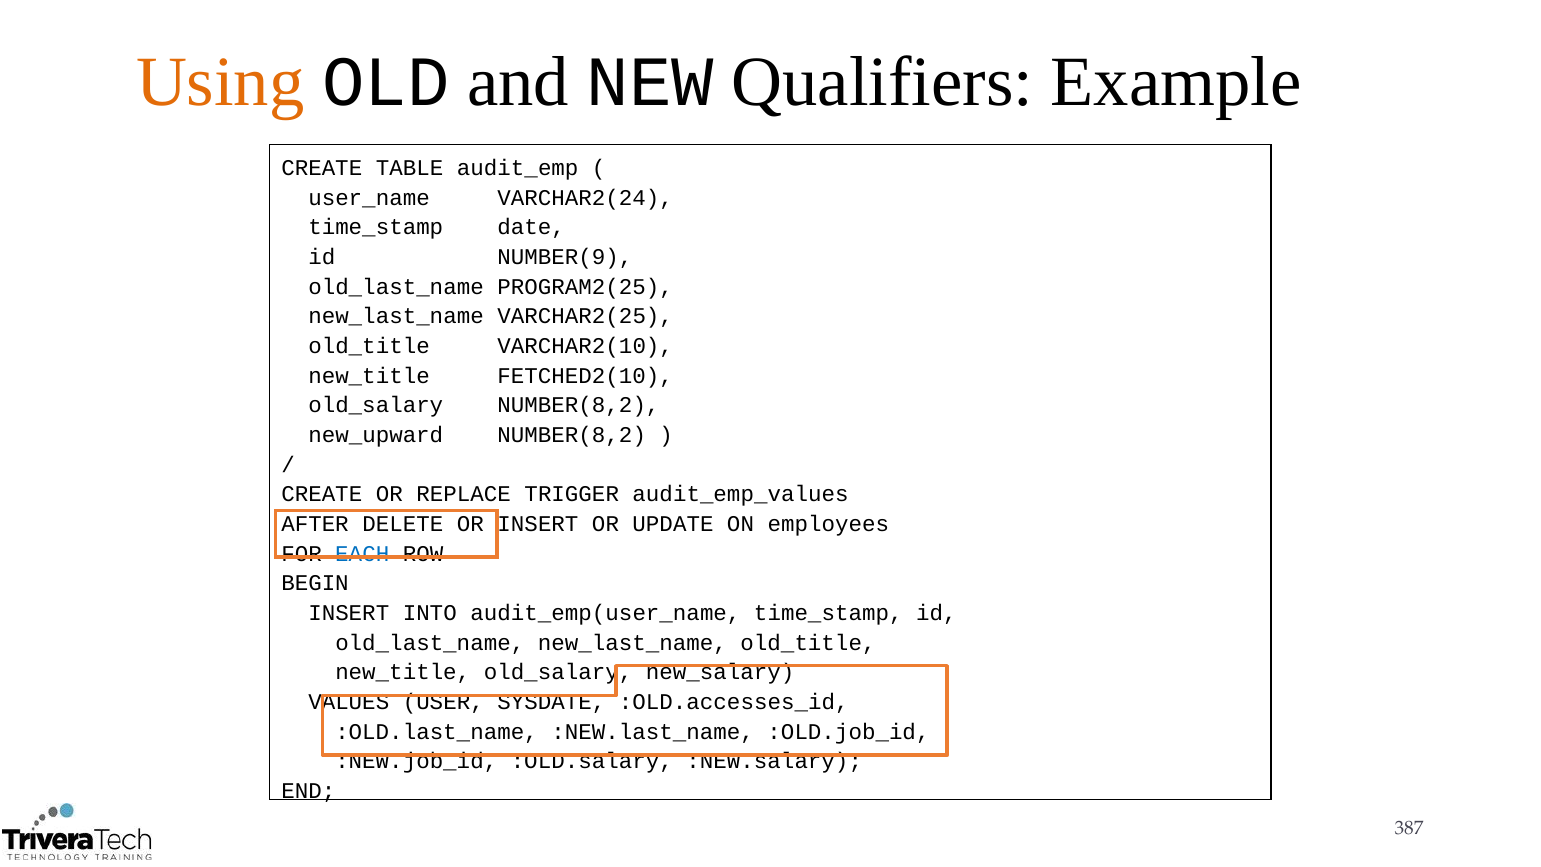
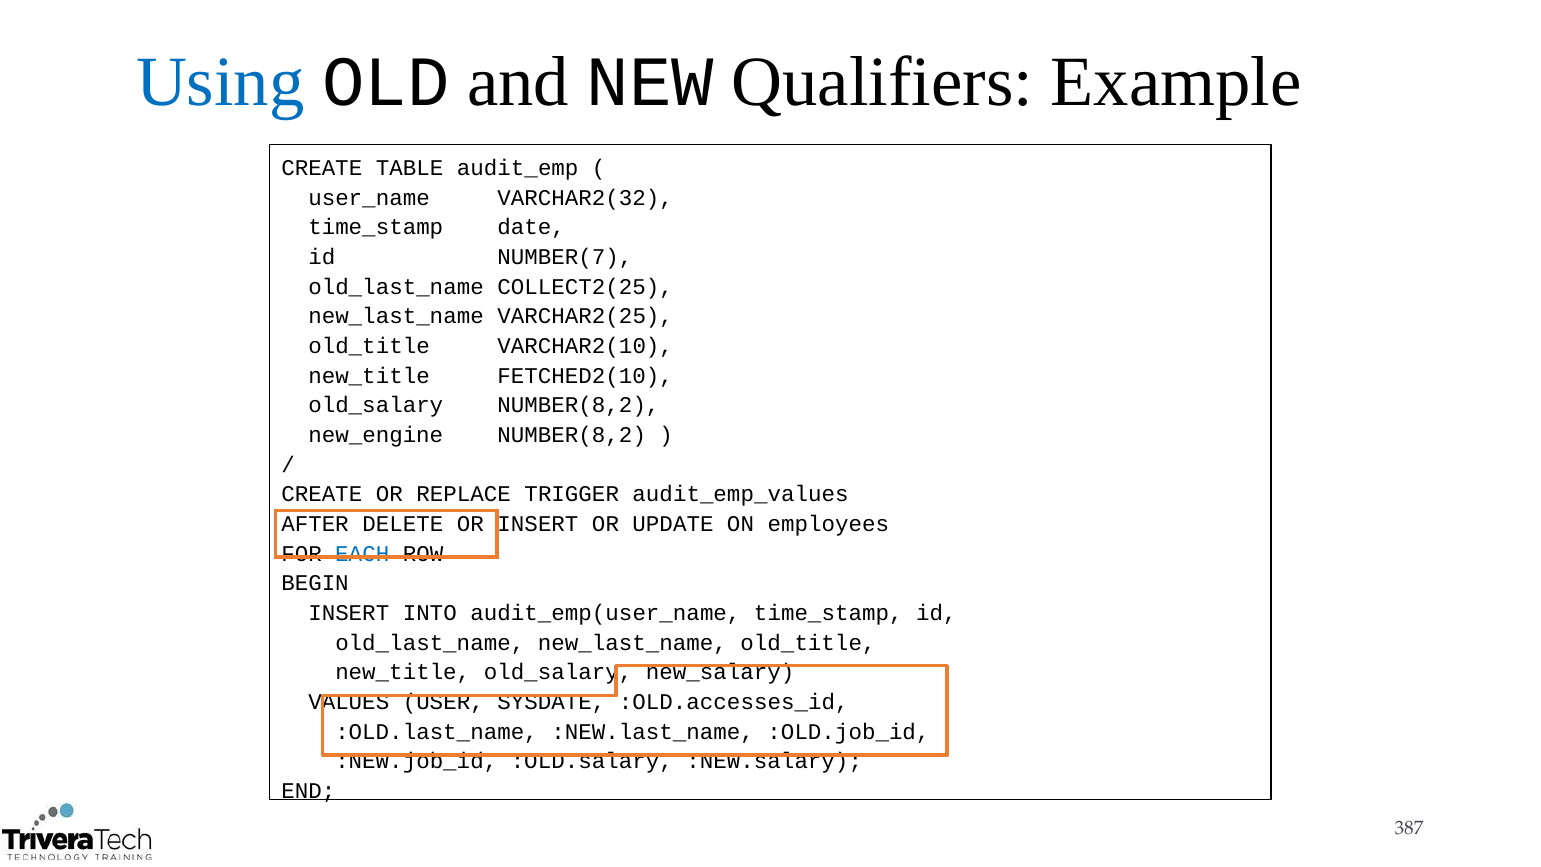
Using colour: orange -> blue (220, 82)
VARCHAR2(24: VARCHAR2(24 -> VARCHAR2(32 (585, 198)
NUMBER(9: NUMBER(9 -> NUMBER(7 (565, 257)
PROGRAM2(25: PROGRAM2(25 -> COLLECT2(25 (585, 287)
new_upward: new_upward -> new_engine (376, 435)
